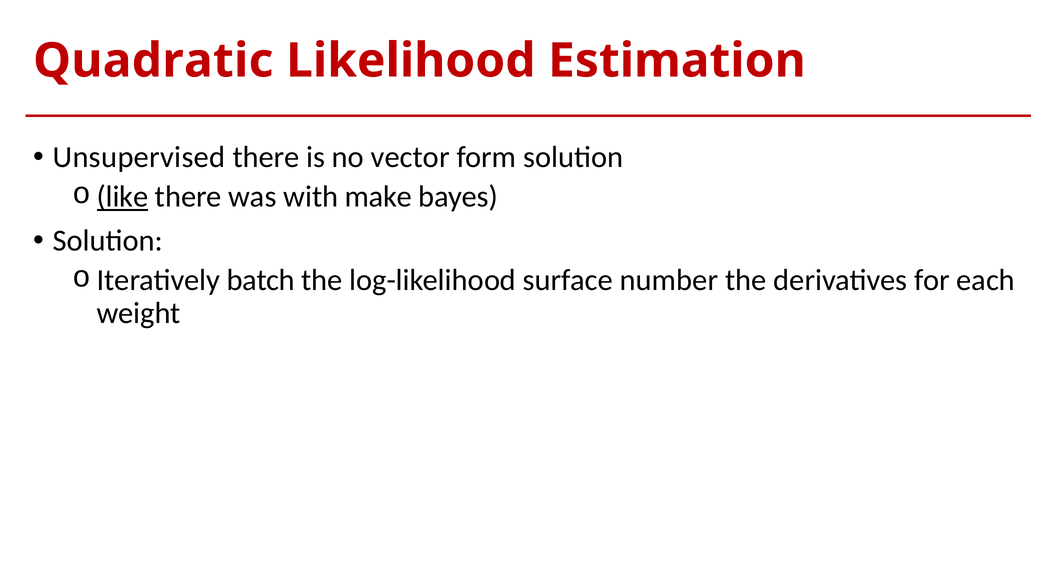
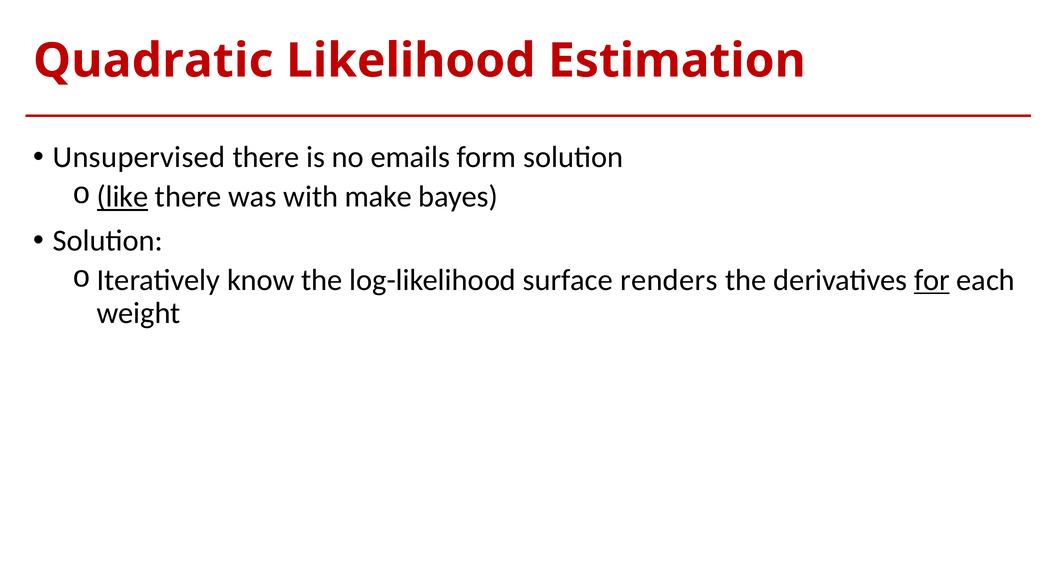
vector: vector -> emails (410, 158)
batch: batch -> know (261, 280)
number: number -> renders (669, 280)
for underline: none -> present (932, 280)
